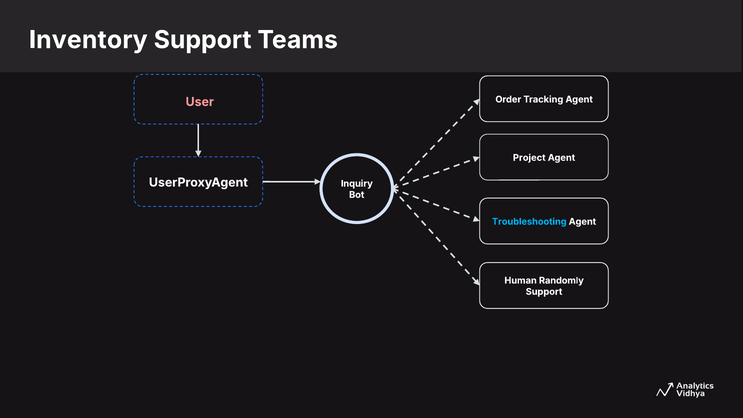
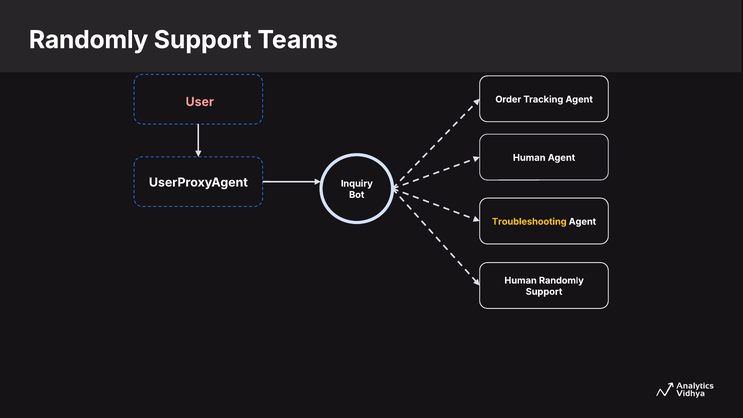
Inventory: Inventory -> Randomly (89, 40)
Project: Project -> Human (529, 158)
Troubleshooting colour: light blue -> yellow (529, 222)
